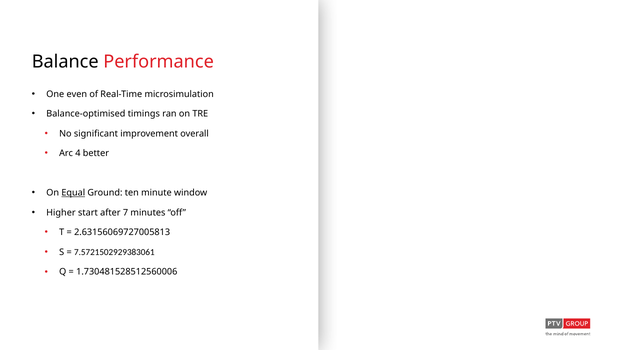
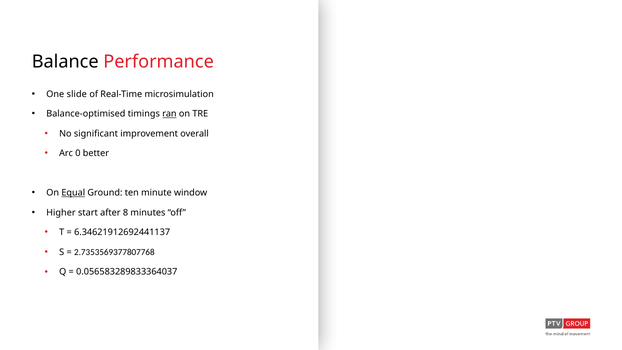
even: even -> slide (77, 94)
ran underline: none -> present (169, 114)
4: 4 -> 0 (78, 153)
7: 7 -> 8 (126, 213)
2.63156069727005813: 2.63156069727005813 -> 6.34621912692441137 (122, 232)
7.5721502929383061: 7.5721502929383061 -> 2.7353569377807768 (114, 252)
1.730481528512560006: 1.730481528512560006 -> 0.056583289833364037 (127, 272)
